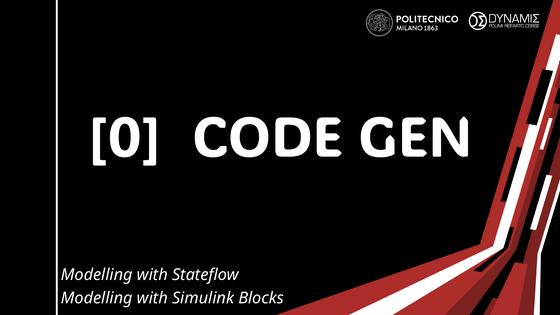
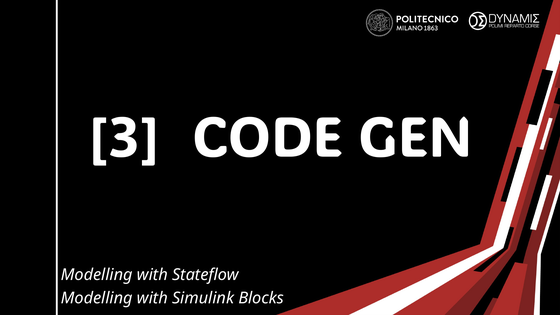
0: 0 -> 3 (124, 138)
